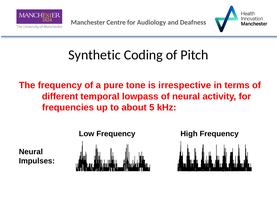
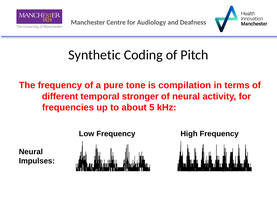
irrespective: irrespective -> compilation (185, 85)
lowpass: lowpass -> stronger (140, 96)
